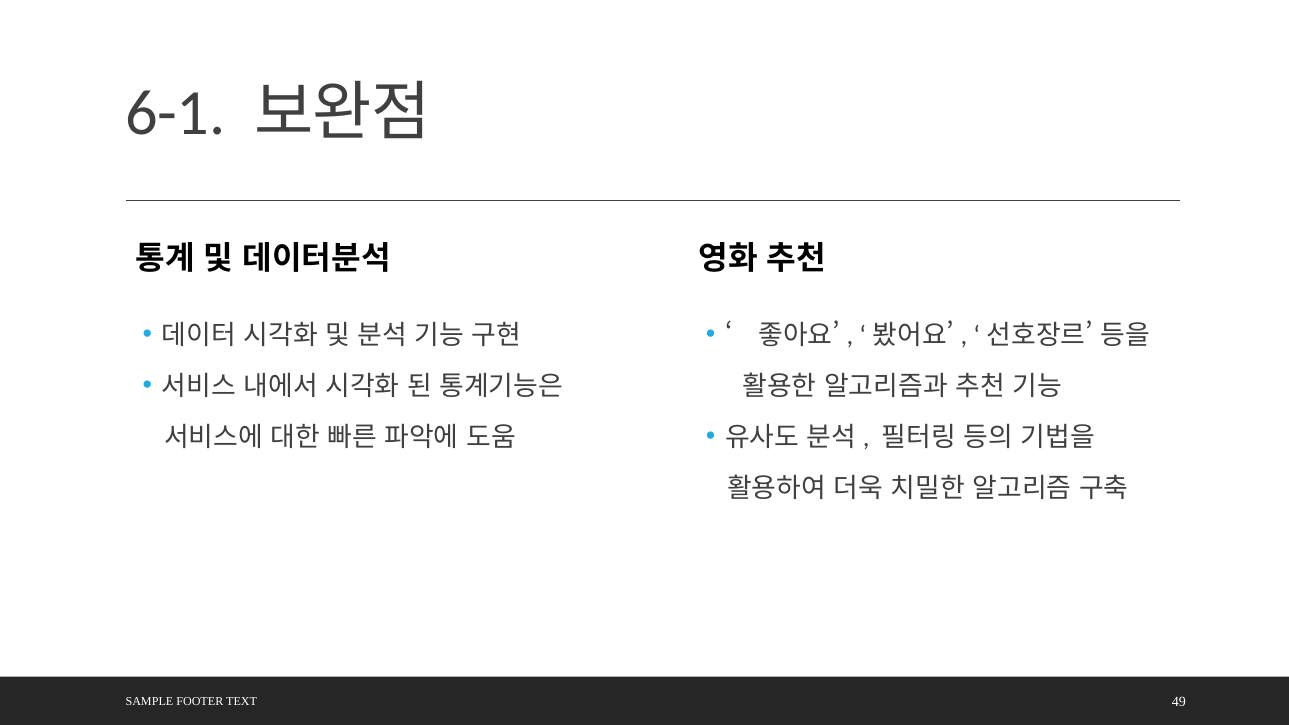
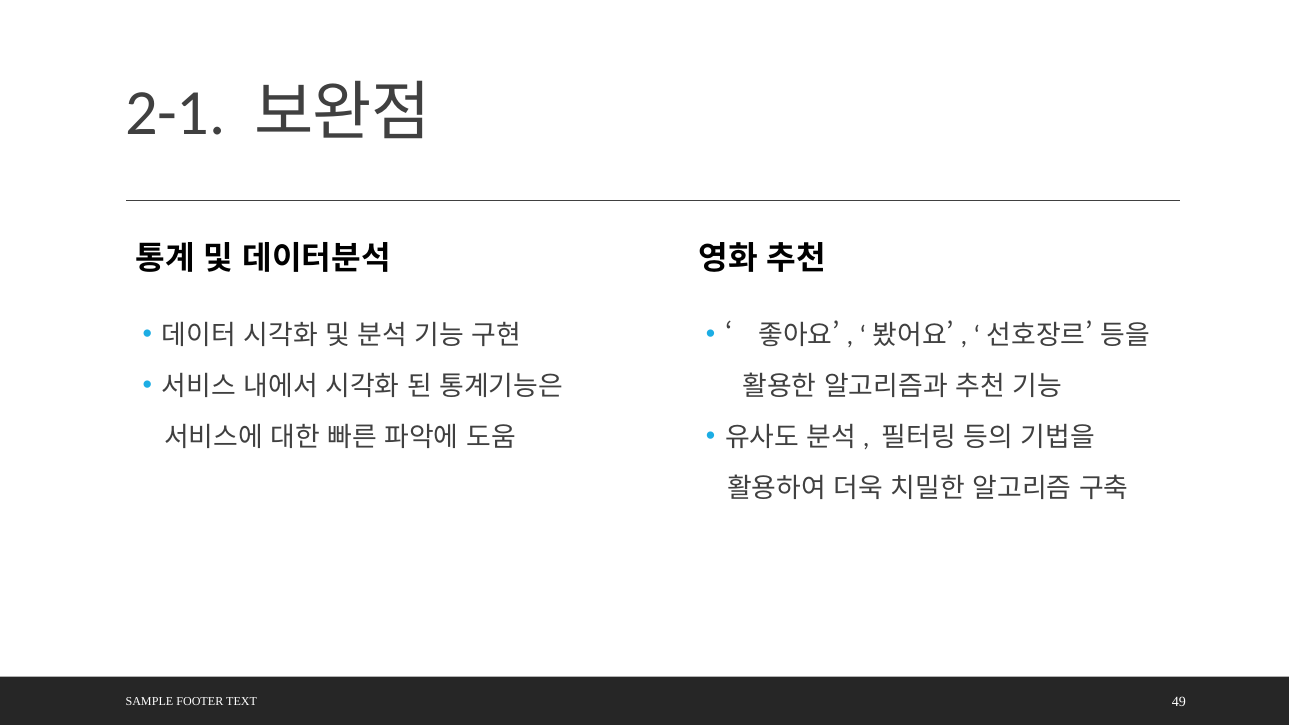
6-1: 6-1 -> 2-1 (175, 113)
